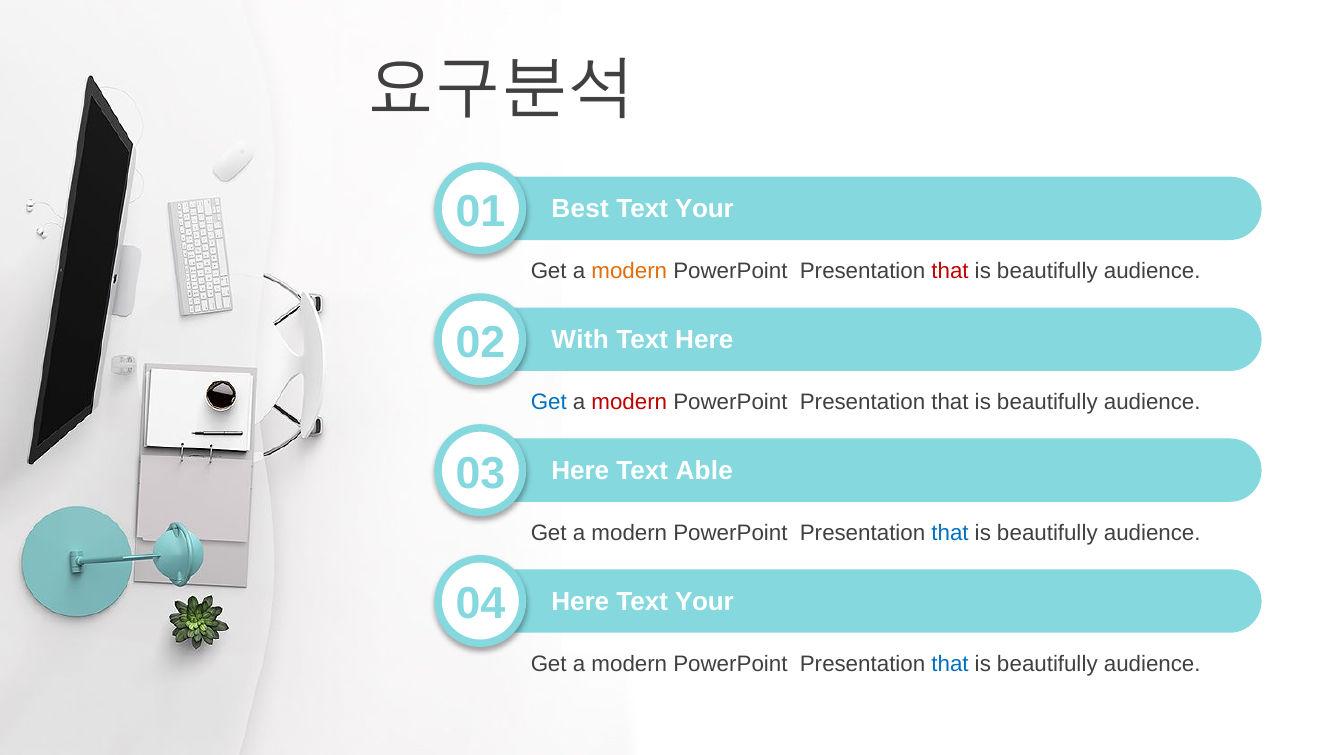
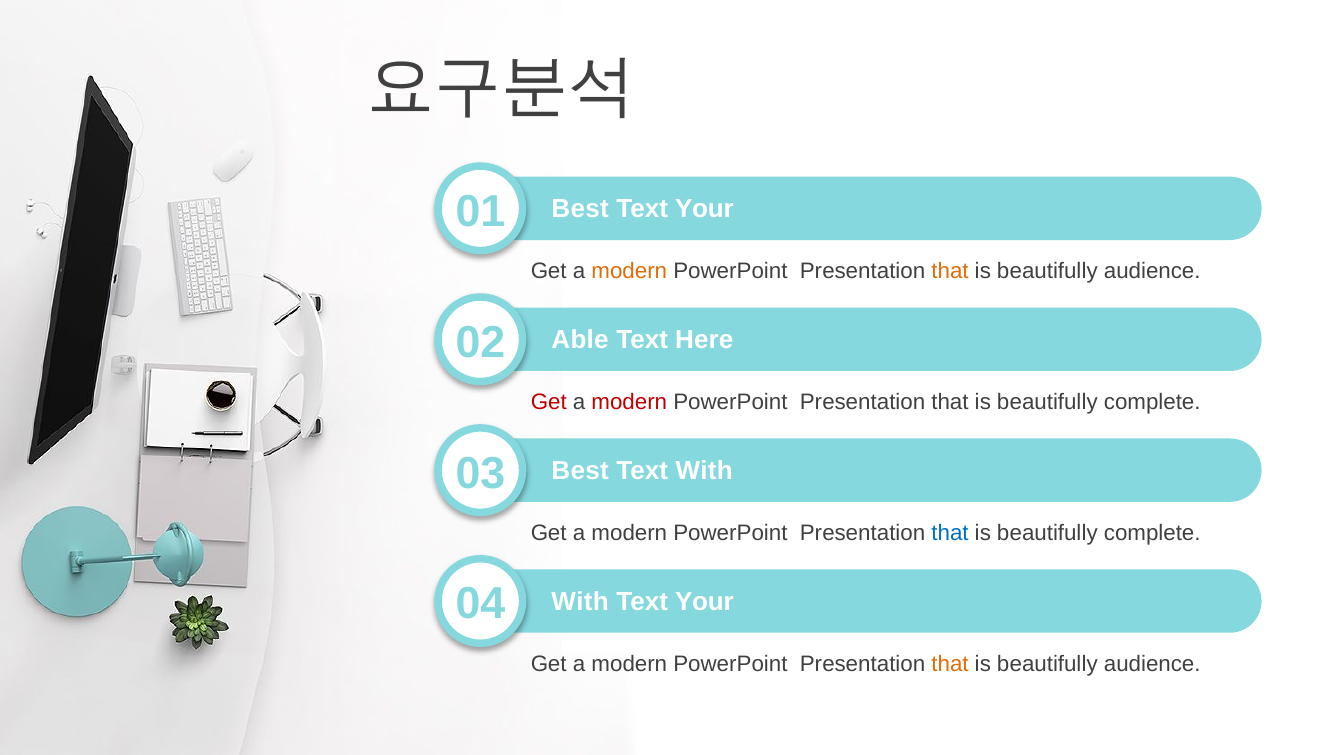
that colour: red -> orange (950, 271)
With: With -> Able (580, 340)
Get colour: blue -> red (549, 402)
audience: audience -> complete (1152, 402)
03 Here: Here -> Best (580, 471)
Text Able: Able -> With (704, 471)
audience: audience -> complete (1152, 533)
04 Here: Here -> With (580, 602)
that colour: blue -> orange (950, 664)
